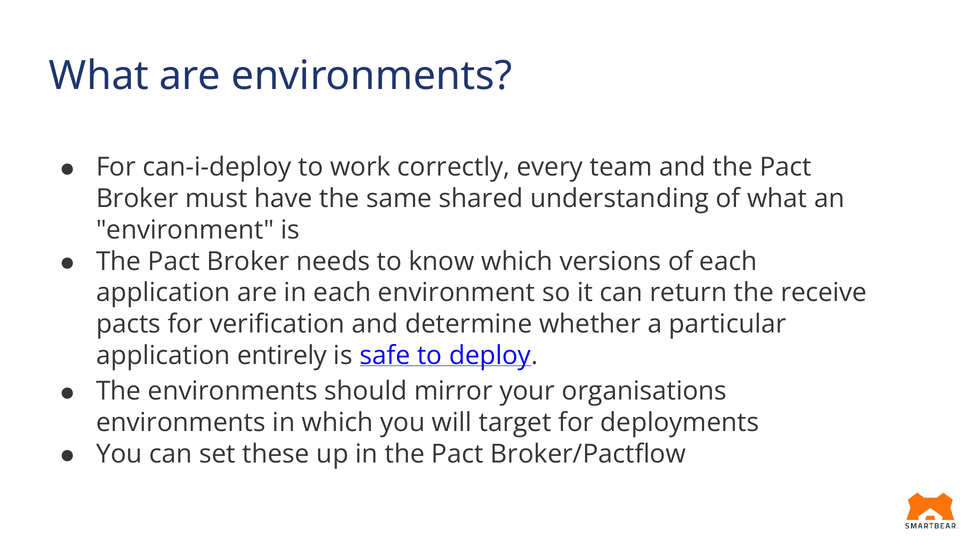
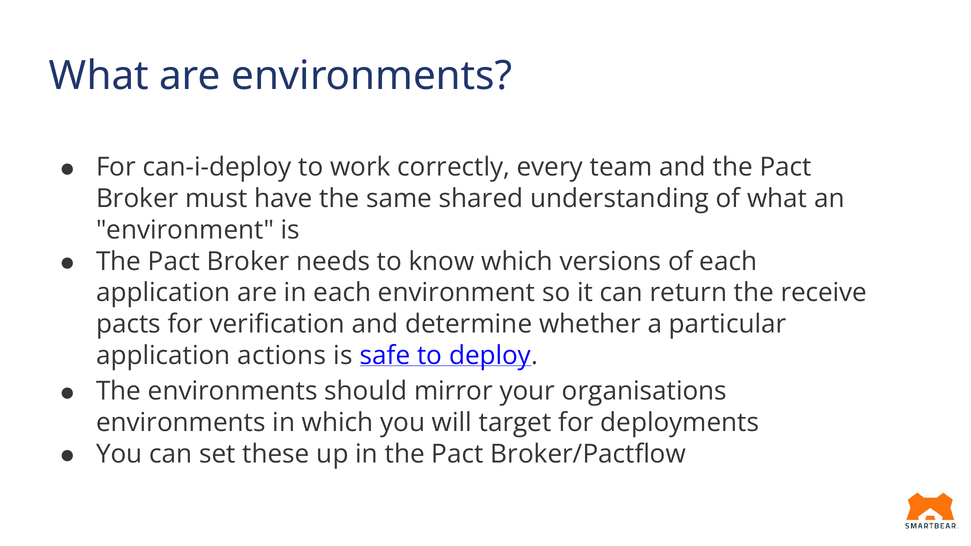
entirely: entirely -> actions (282, 356)
